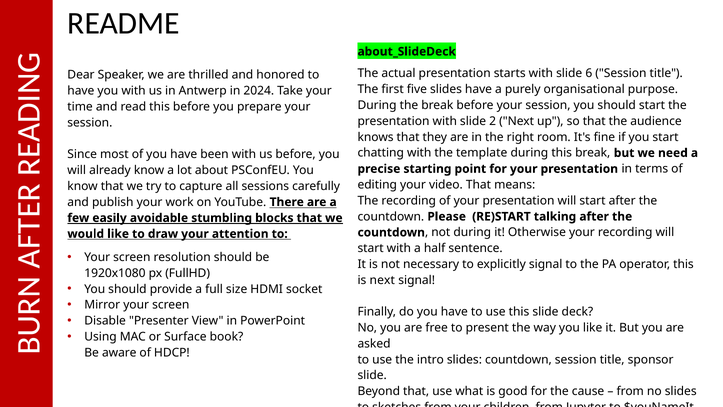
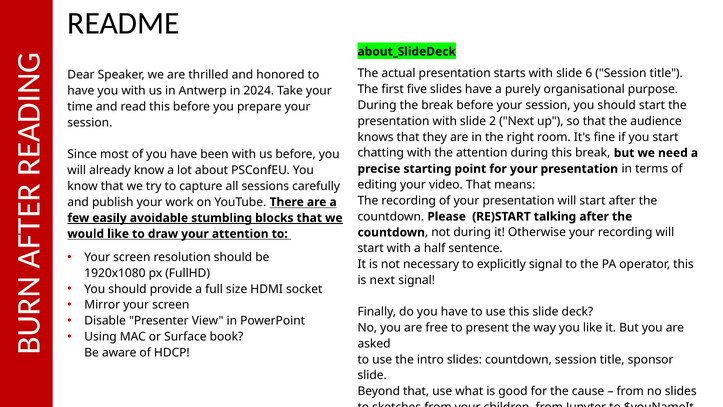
the template: template -> attention (482, 153)
